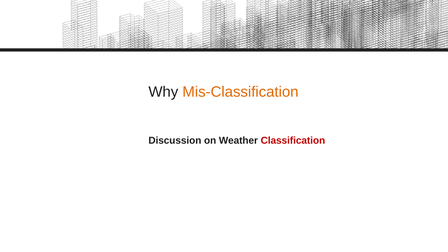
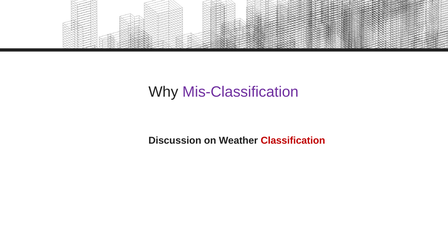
Mis-Classification colour: orange -> purple (240, 92)
